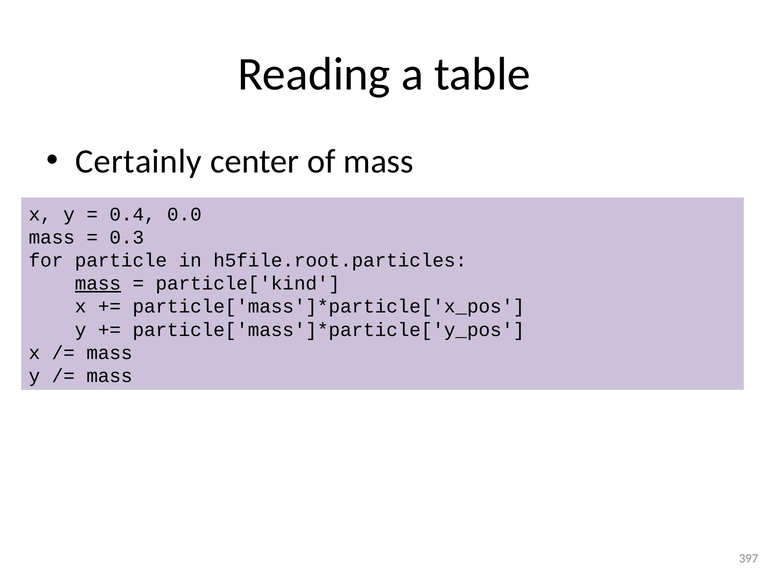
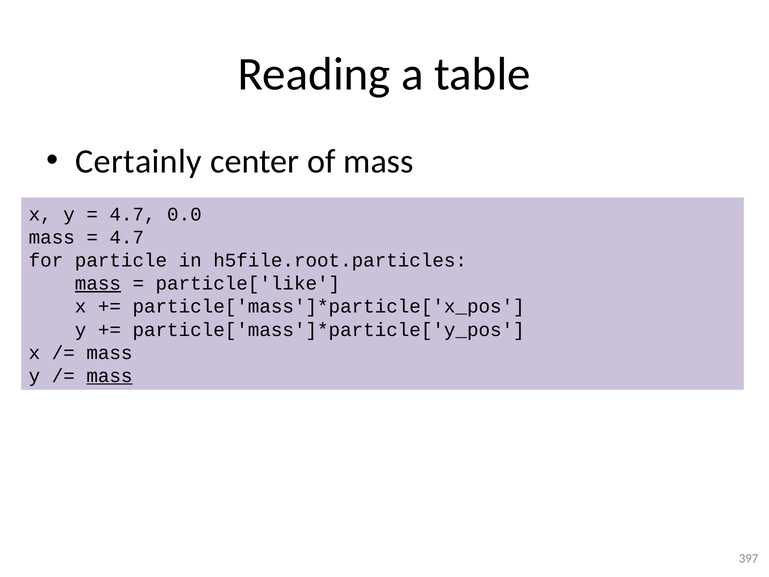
0.4: 0.4 -> 4.7 (133, 214)
0.3: 0.3 -> 4.7 (127, 237)
particle['kind: particle['kind -> particle['like (248, 283)
mass underline: none -> present (109, 376)
